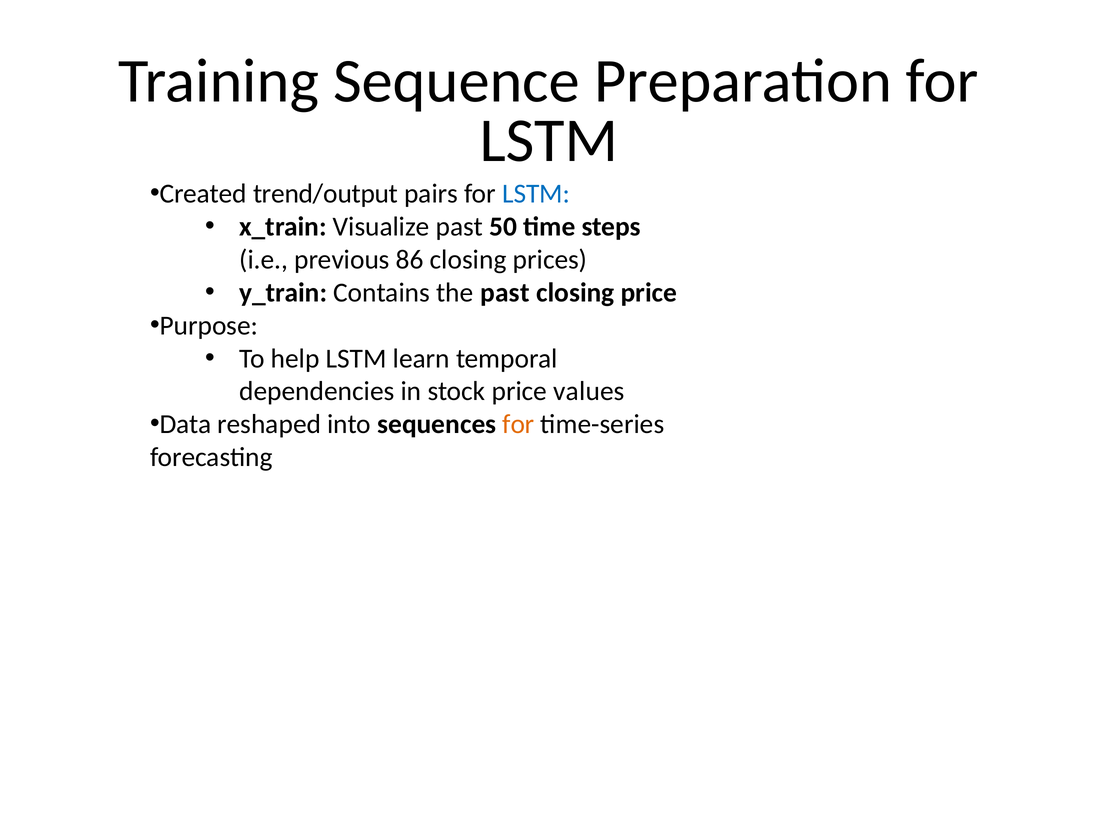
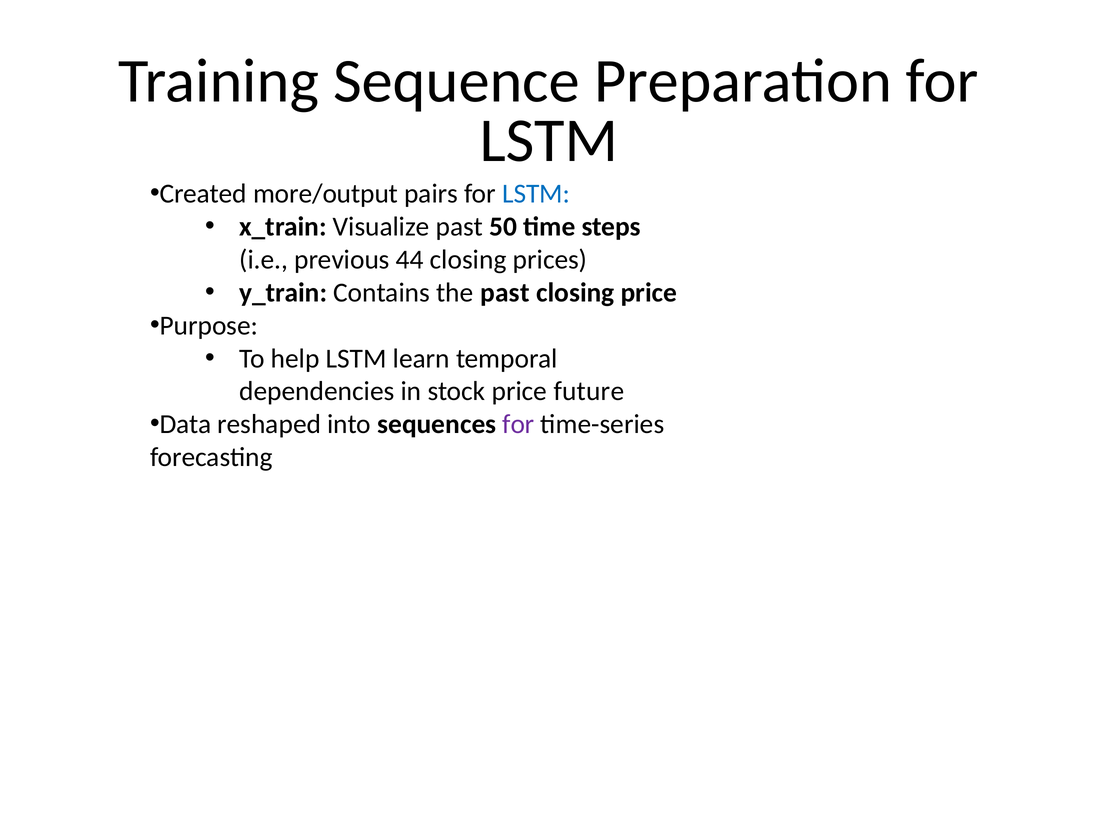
trend/output: trend/output -> more/output (326, 194)
86: 86 -> 44 (410, 260)
values: values -> future (589, 392)
for colour: orange -> purple (518, 425)
